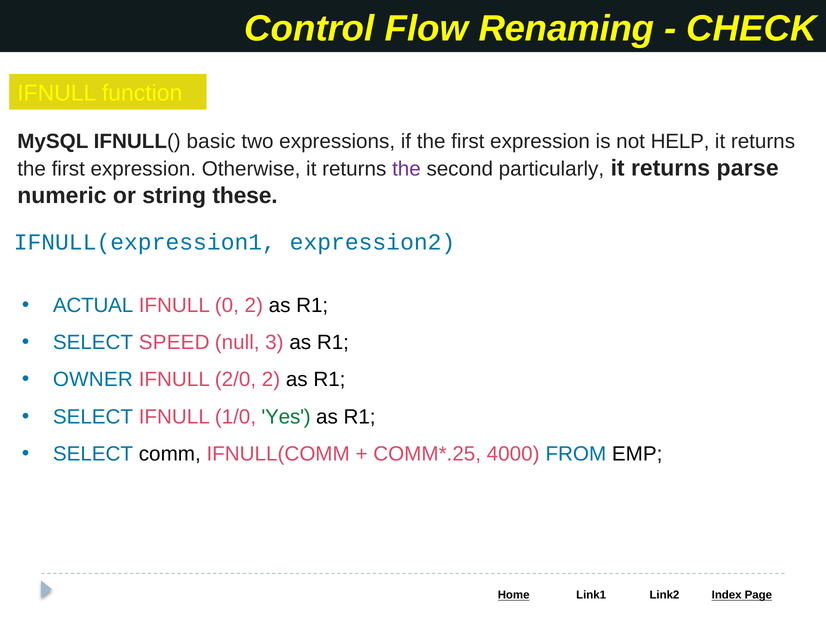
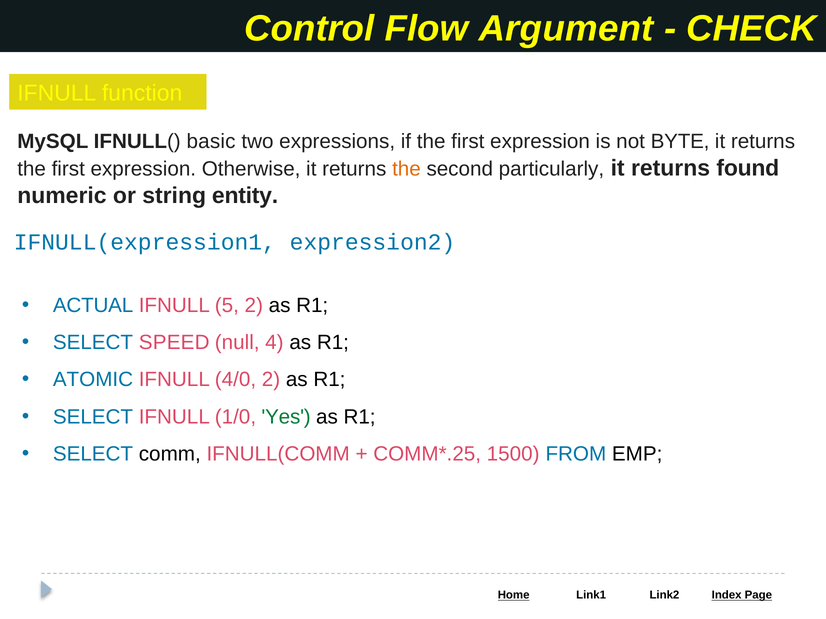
Renaming: Renaming -> Argument (566, 29)
HELP: HELP -> BYTE (680, 142)
the colour: purple -> orange (406, 169)
parse: parse -> found (748, 168)
these: these -> entity (245, 196)
0: 0 -> 5 (227, 306)
3: 3 -> 4 (274, 343)
OWNER: OWNER -> ATOMIC (93, 380)
2/0: 2/0 -> 4/0 (235, 380)
4000: 4000 -> 1500 (513, 454)
